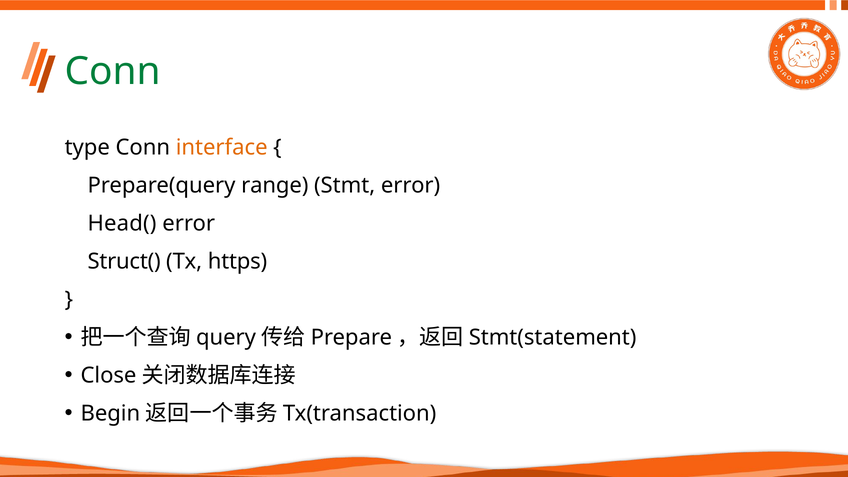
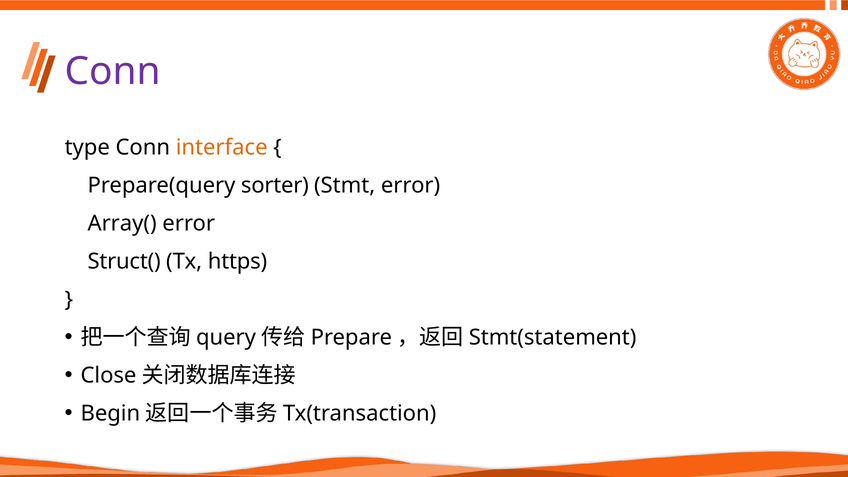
Conn colour: green -> purple (113, 71)
range: range -> sorter (275, 186)
Head(: Head( -> Array( (122, 223)
